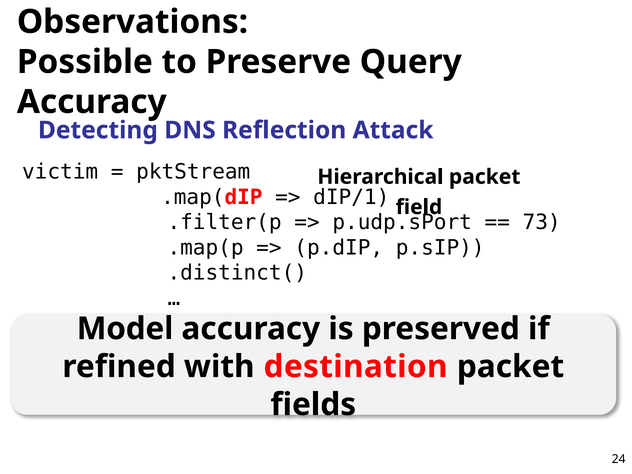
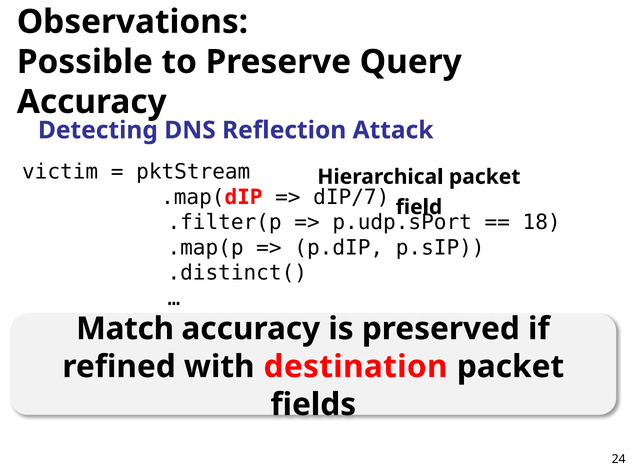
dIP/1: dIP/1 -> dIP/7 (351, 197)
73: 73 -> 18 (542, 222)
Model: Model -> Match (125, 329)
